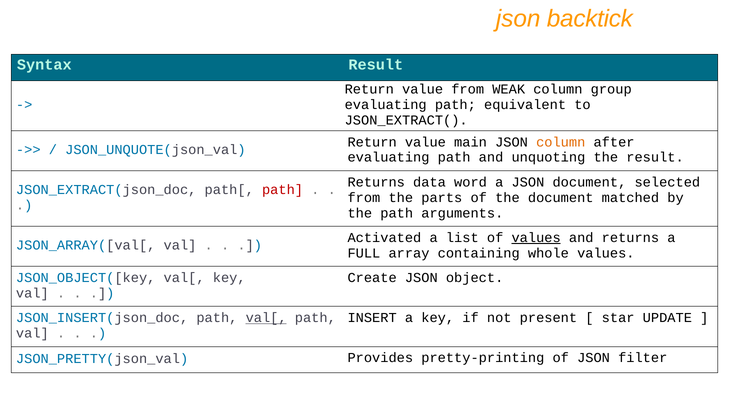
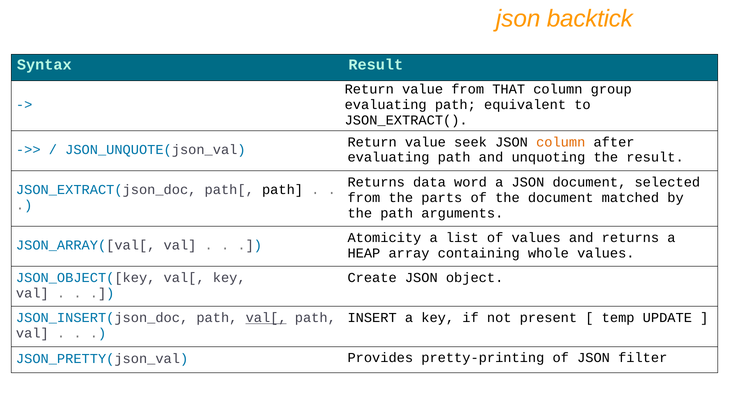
WEAK: WEAK -> THAT (509, 89)
main: main -> seek (471, 142)
path colour: red -> black (283, 190)
Activated: Activated -> Atomicity (384, 238)
values underline: present -> none (536, 238)
FULL: FULL -> HEAP (364, 253)
star: star -> temp (618, 318)
